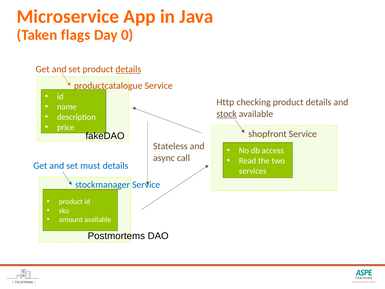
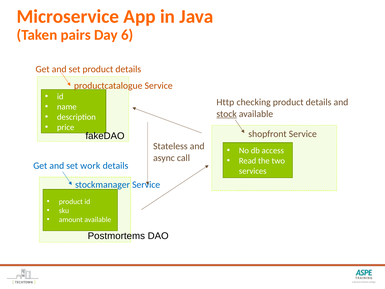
flags: flags -> pairs (76, 35)
0: 0 -> 6 (127, 35)
details underline: present -> none (128, 69)
must: must -> work (90, 166)
